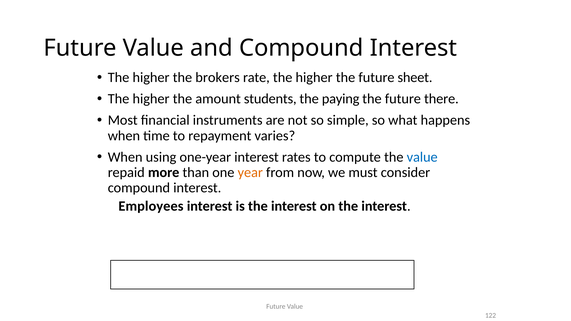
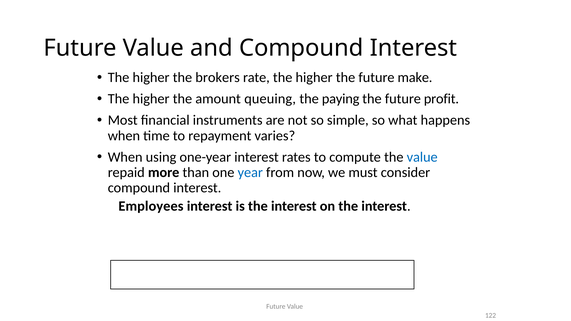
sheet: sheet -> make (415, 78)
students: students -> queuing (270, 99)
there: there -> profit (441, 99)
year colour: orange -> blue (250, 172)
